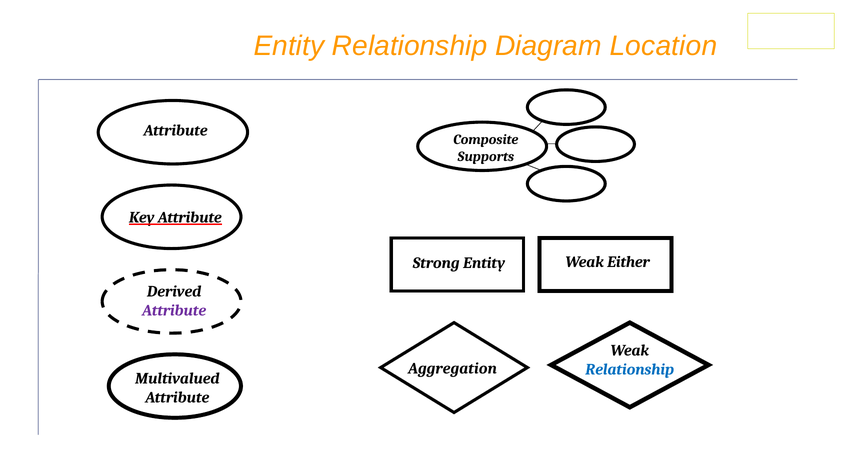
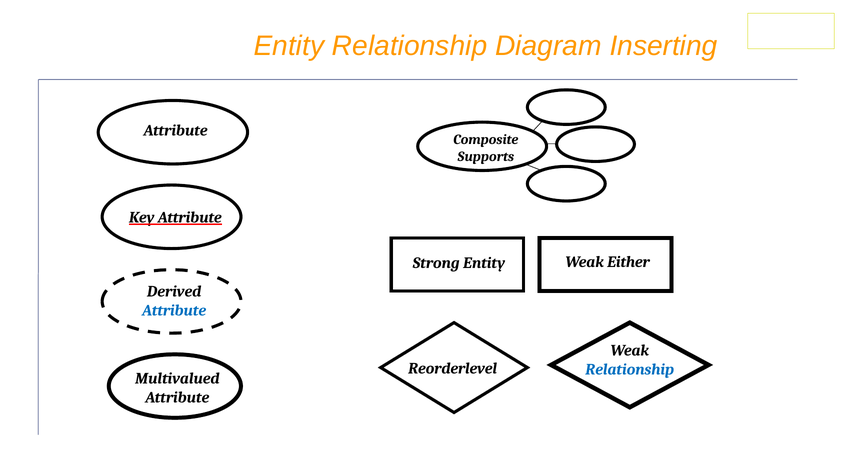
Location: Location -> Inserting (664, 46)
Attribute colour: purple -> blue (174, 310)
Aggregation: Aggregation -> Reorderlevel (453, 368)
